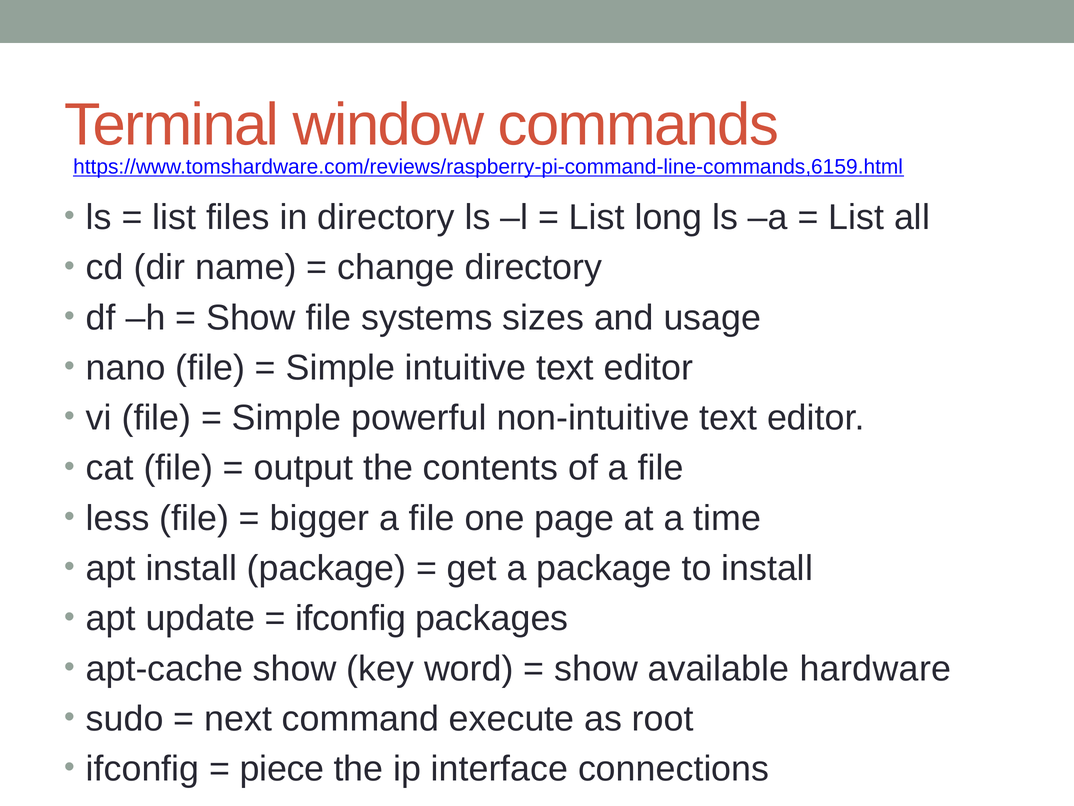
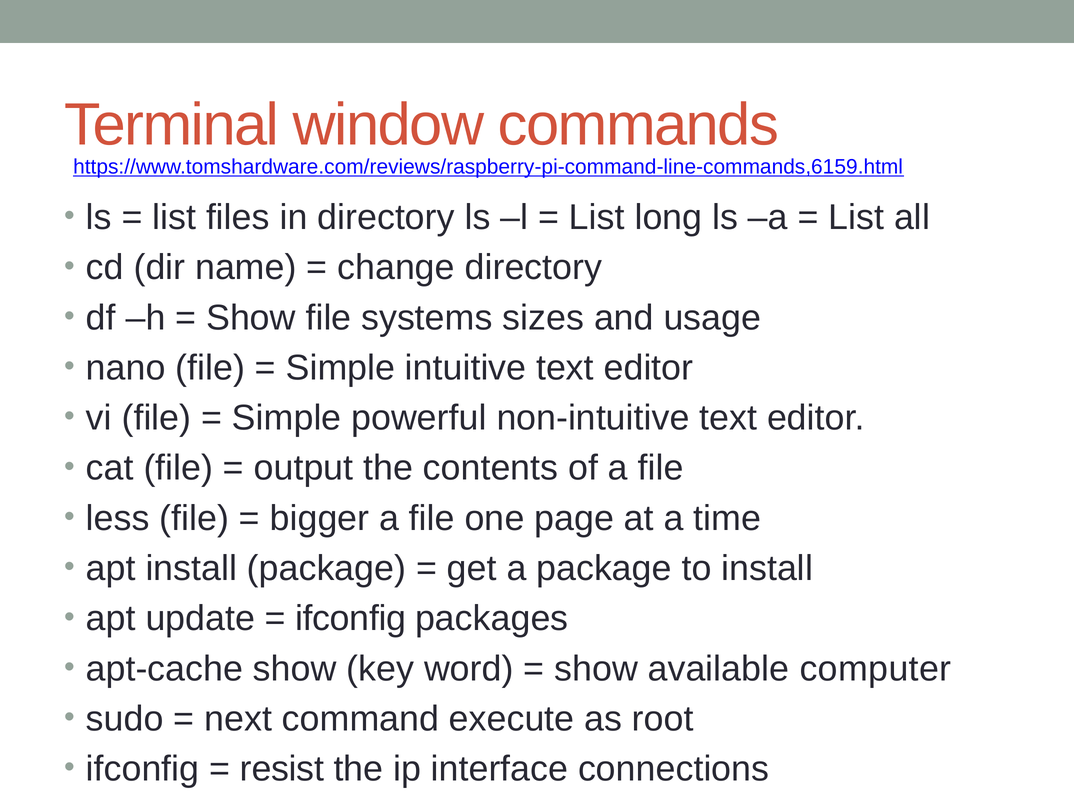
hardware: hardware -> computer (875, 668)
piece: piece -> resist (282, 768)
